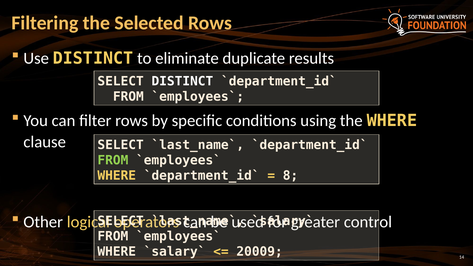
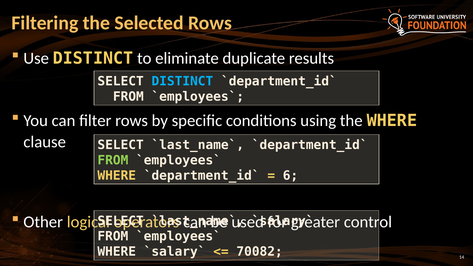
DISTINCT colour: white -> light blue (182, 81)
8: 8 -> 6 (290, 176)
20009: 20009 -> 70082 (260, 252)
